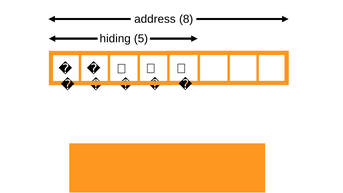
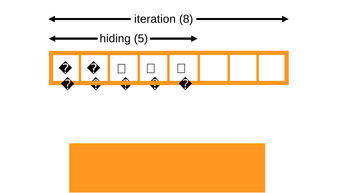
address: address -> iteration (155, 19)
